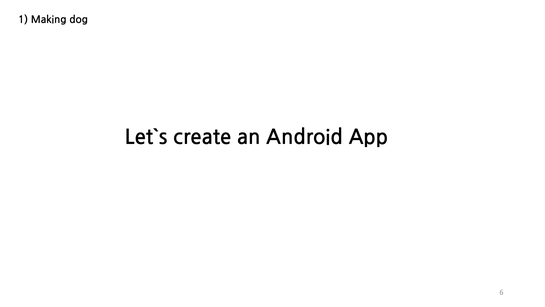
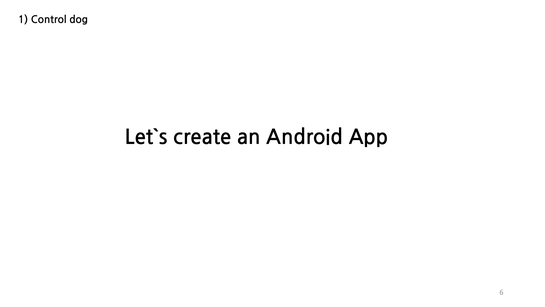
Making: Making -> Control (49, 20)
